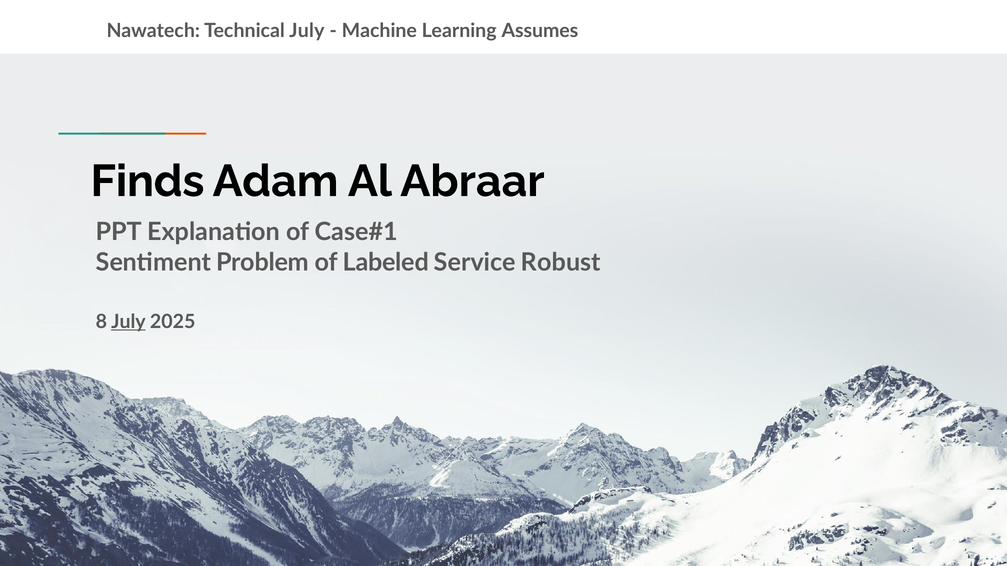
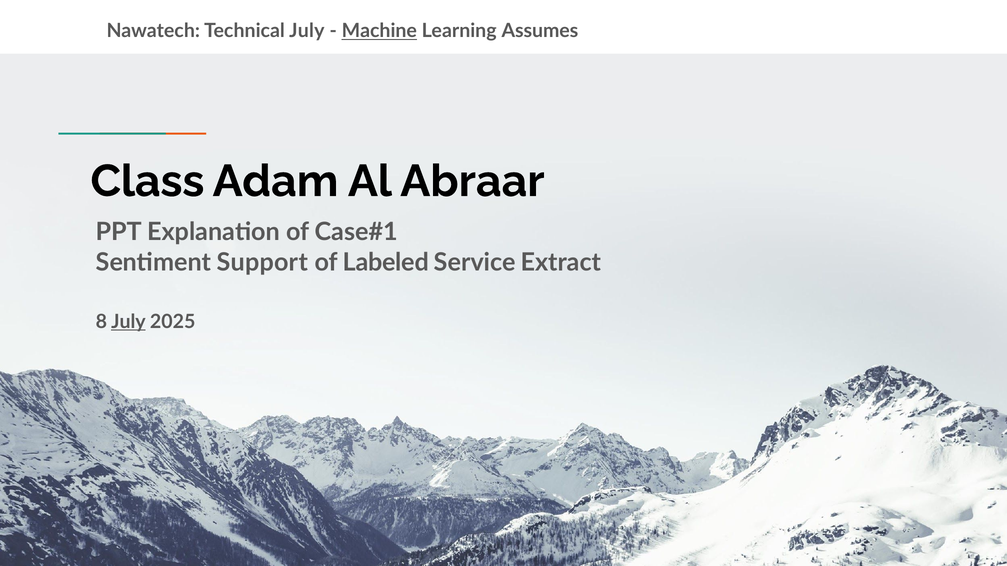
Machine underline: none -> present (379, 31)
Finds: Finds -> Class (147, 181)
Problem: Problem -> Support (262, 263)
Robust: Robust -> Extract (561, 263)
